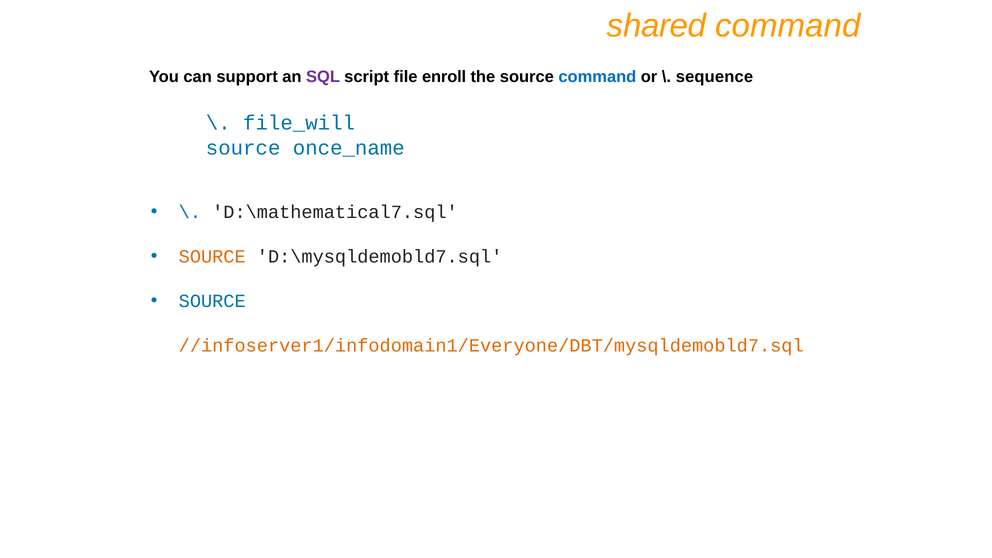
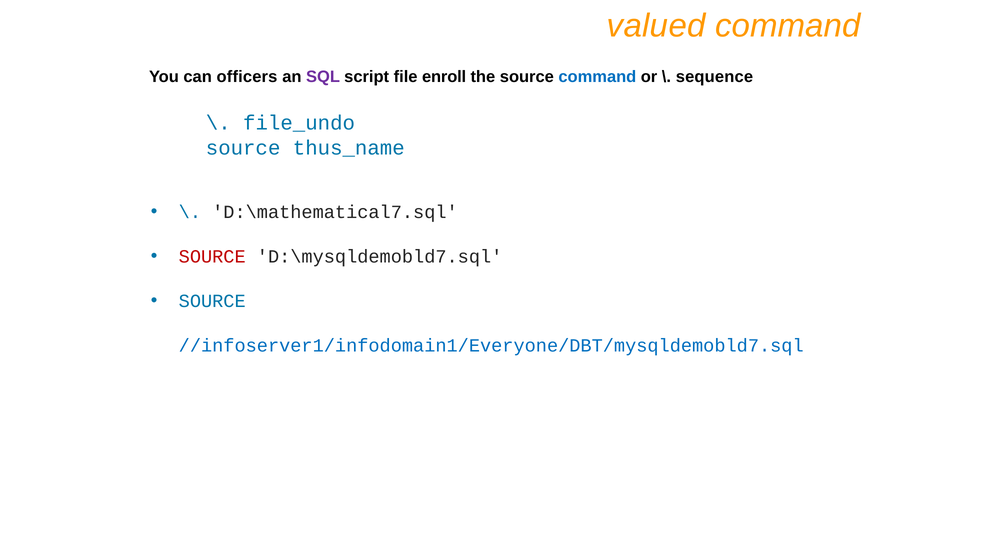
shared: shared -> valued (656, 26)
support: support -> officers (247, 77)
file_will: file_will -> file_undo (299, 123)
once_name: once_name -> thus_name (349, 148)
SOURCE colour: orange -> red (212, 257)
//infoserver1/infodomain1/Everyone/DBT/mysqldemobld7.sql colour: orange -> blue (491, 346)
